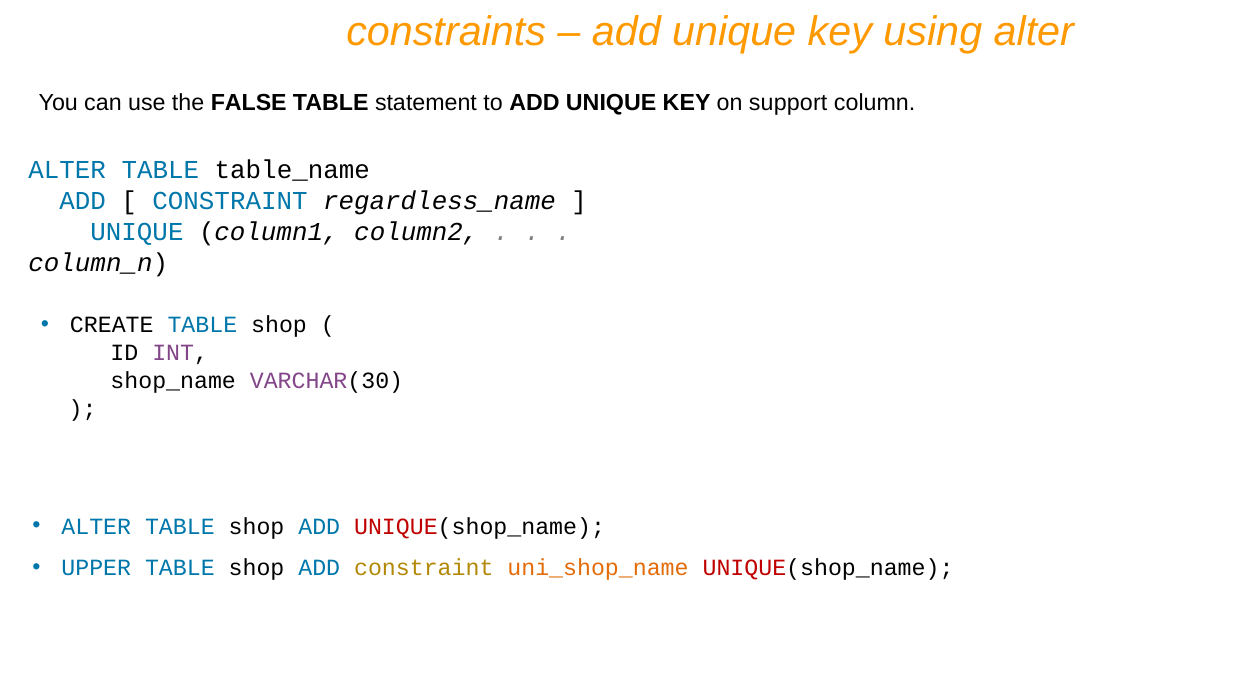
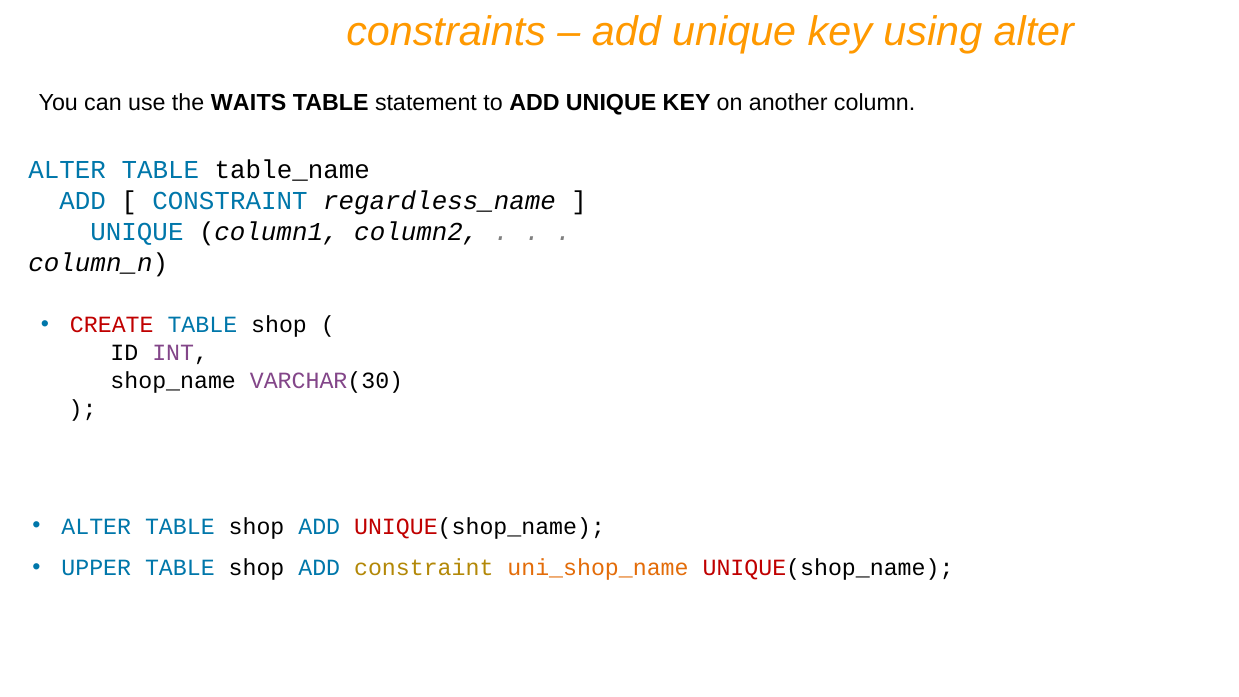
FALSE: FALSE -> WAITS (249, 103)
support: support -> another (788, 103)
CREATE colour: black -> red (112, 325)
